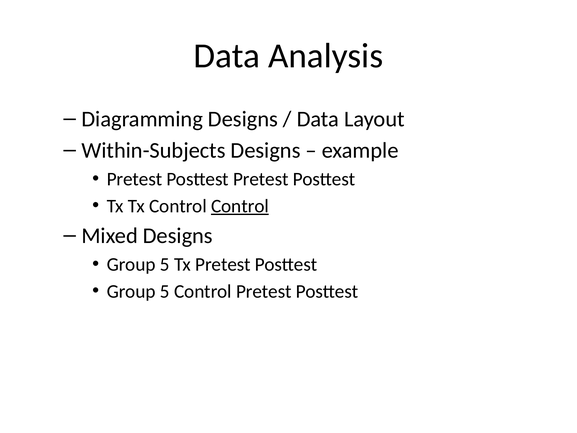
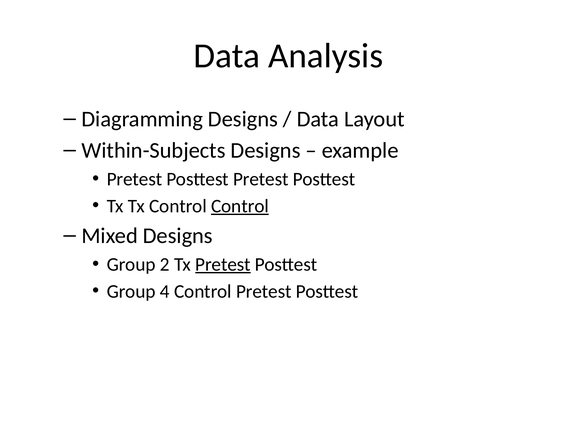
5: 5 -> 2 (165, 264)
Pretest underline: none -> present (223, 264)
5: 5 -> 4 (165, 291)
